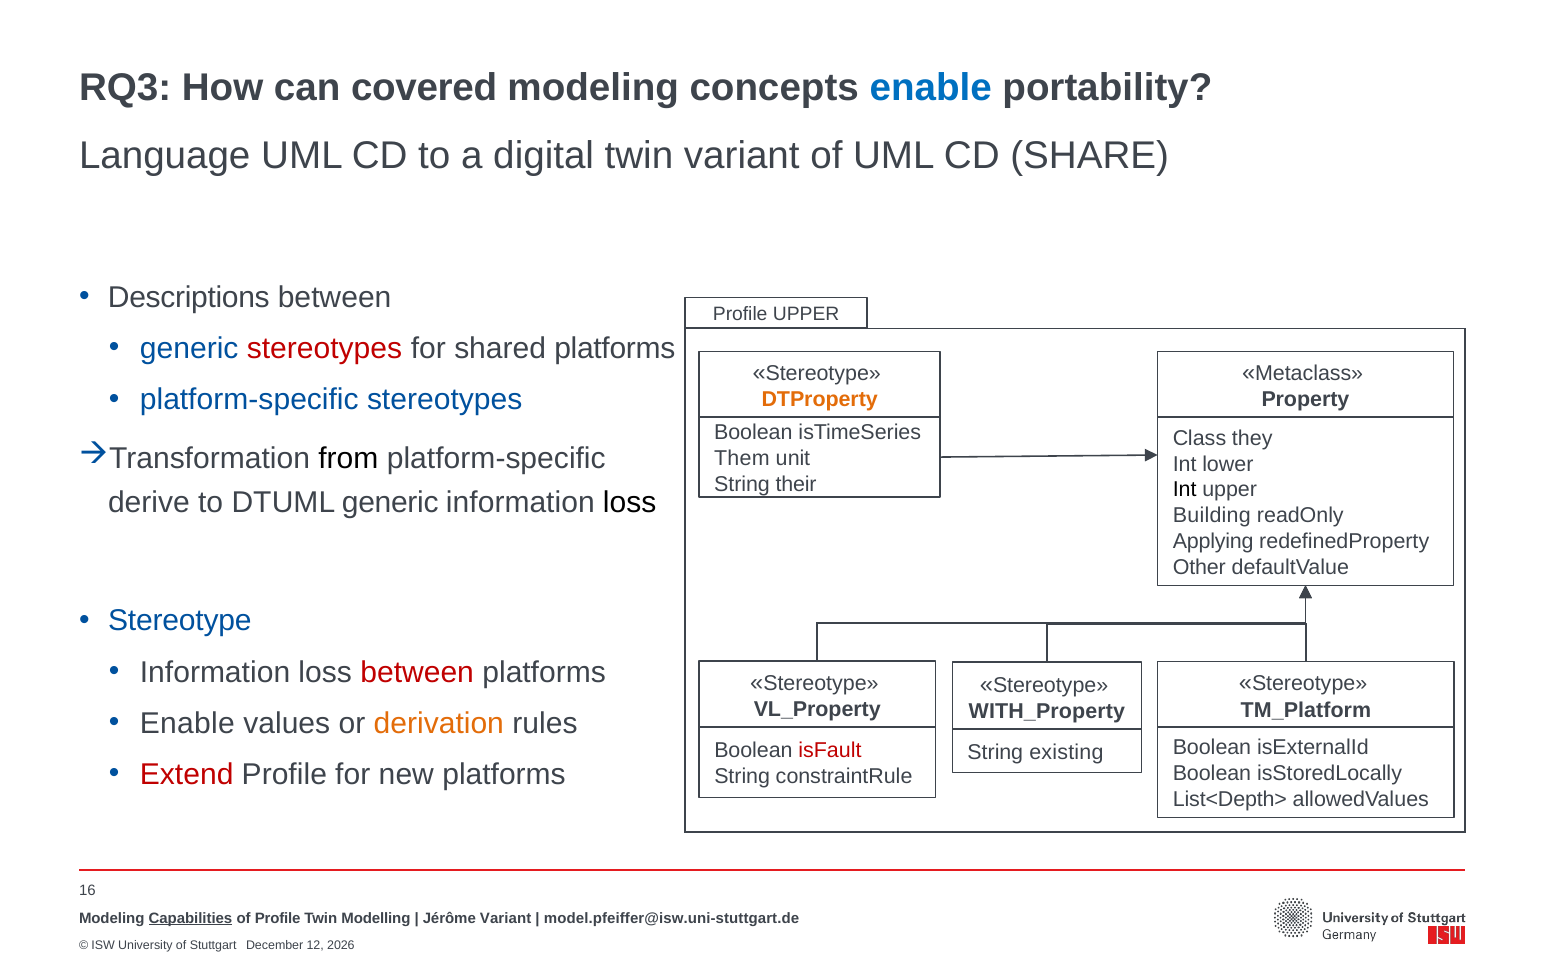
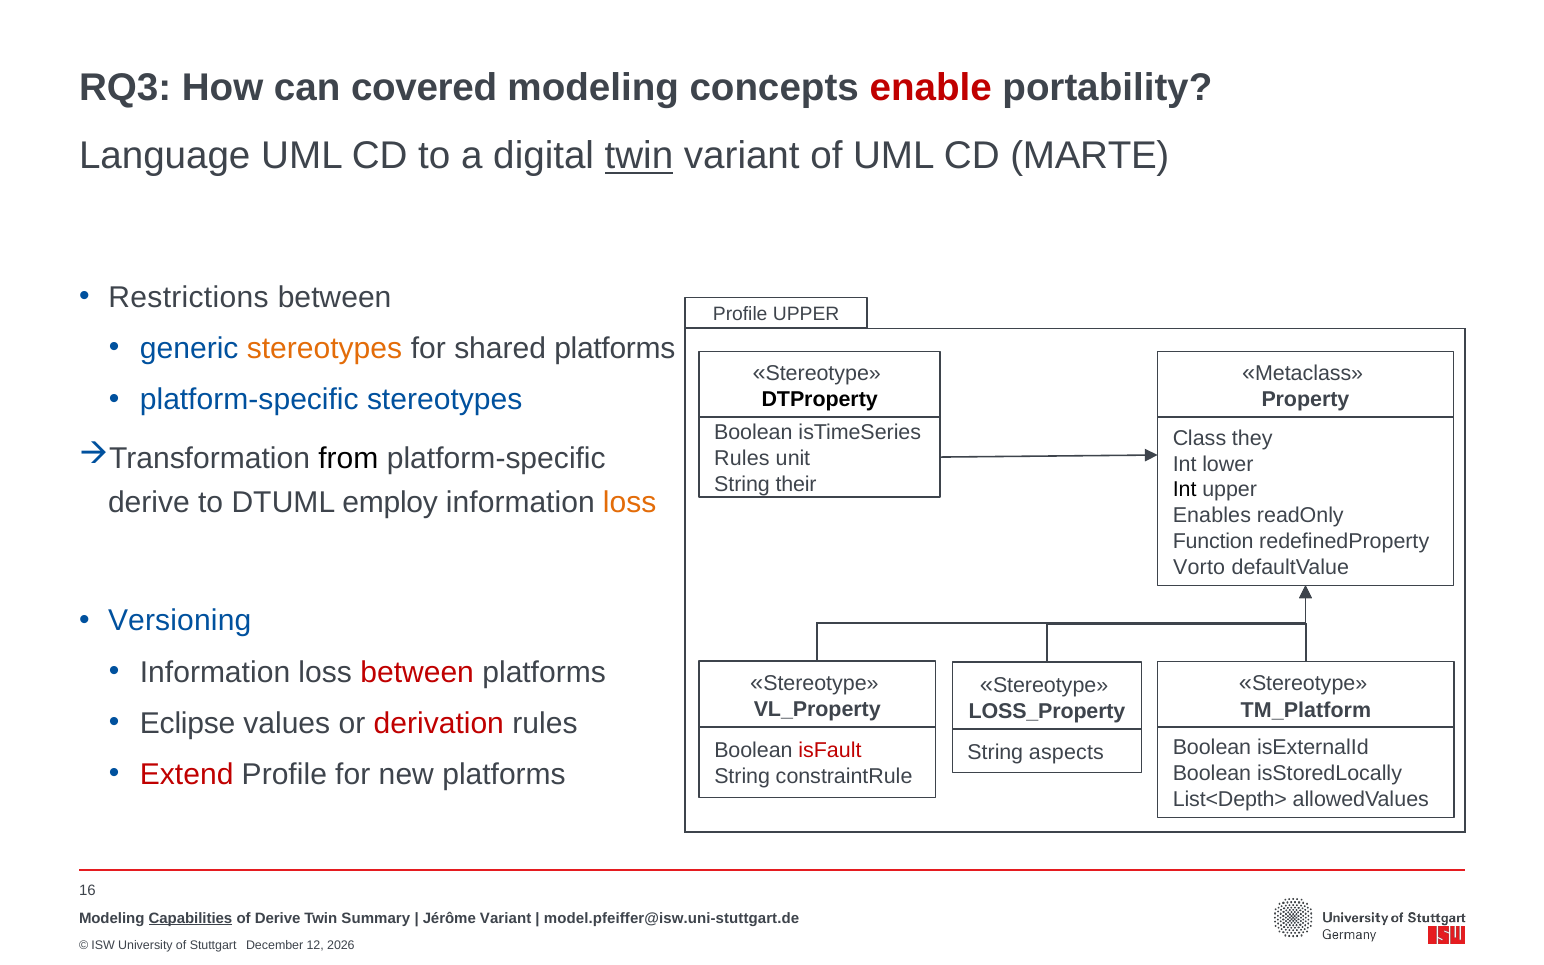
enable colour: blue -> red (931, 87)
twin underline: none -> present (639, 156)
SHARE: SHARE -> MARTE (1090, 156)
Descriptions: Descriptions -> Restrictions (189, 297)
stereotypes colour: red -> orange (324, 348)
DTProperty colour: orange -> black (820, 400)
Them: Them -> Rules (742, 459)
DTUML generic: generic -> employ (390, 502)
loss colour: black -> orange (630, 502)
Building: Building -> Enables (1212, 516)
Applying: Applying -> Function (1213, 541)
Other: Other -> Vorto (1199, 567)
Stereotype: Stereotype -> Versioning (180, 621)
WITH_Property: WITH_Property -> LOSS_Property (1047, 711)
Enable: Enable -> Eclipse (188, 723)
derivation colour: orange -> red (439, 723)
existing: existing -> aspects (1066, 752)
of Profile: Profile -> Derive (278, 918)
Modelling: Modelling -> Summary (376, 918)
